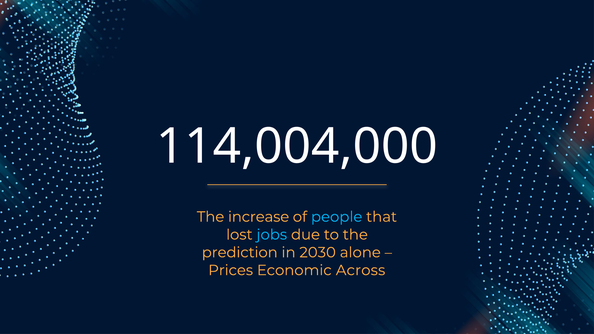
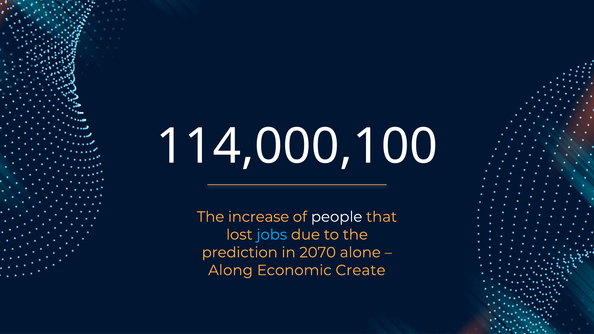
114,004,000: 114,004,000 -> 114,000,100 (297, 147)
people colour: light blue -> white (337, 217)
2030: 2030 -> 2070 (318, 253)
Prices: Prices -> Along (231, 270)
Across: Across -> Create (361, 270)
